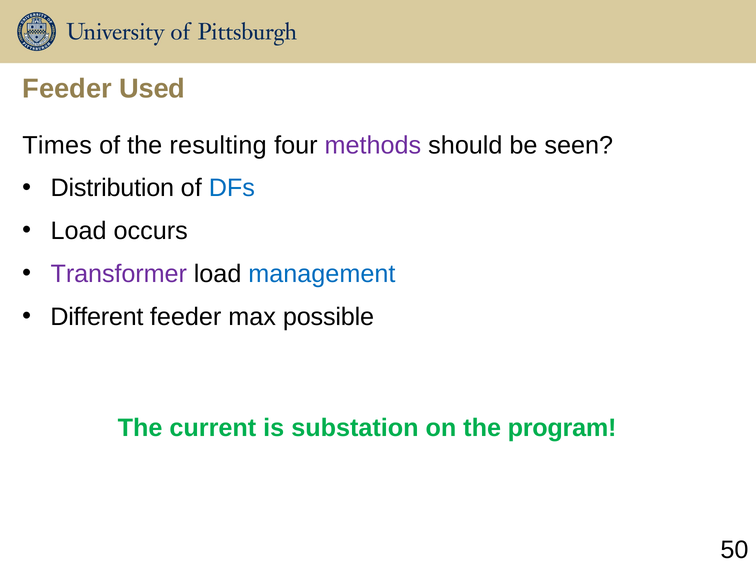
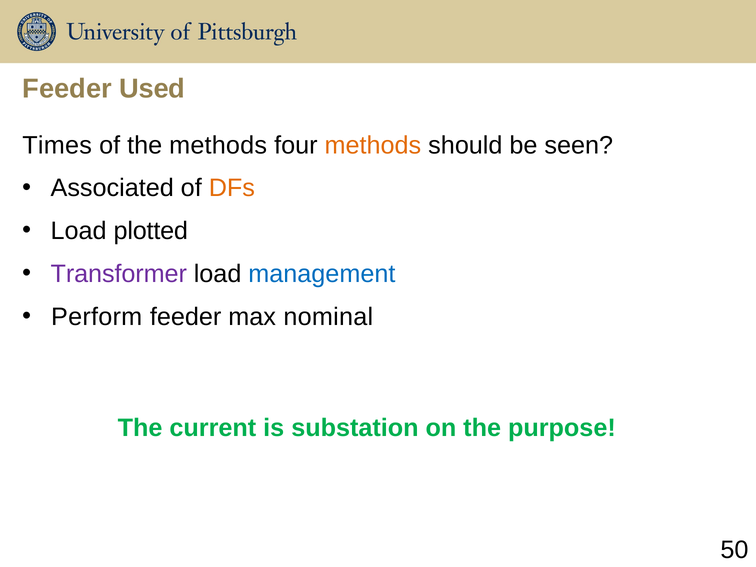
the resulting: resulting -> methods (218, 145)
methods colour: purple -> orange (373, 145)
Distribution: Distribution -> Associated (112, 188)
DFs colour: blue -> orange (232, 188)
occurs: occurs -> plotted (151, 231)
Different: Different -> Perform (97, 317)
possible: possible -> nominal (328, 317)
program: program -> purpose (562, 428)
